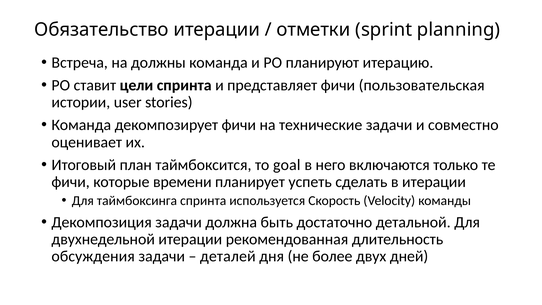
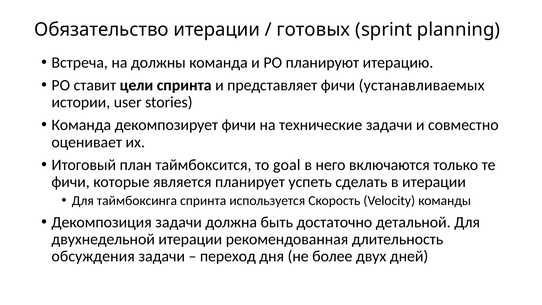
отметки: отметки -> готовых (313, 30)
пользовательская: пользовательская -> устанавливаемых (422, 85)
времени: времени -> является (182, 182)
деталей: деталей -> переход (228, 256)
